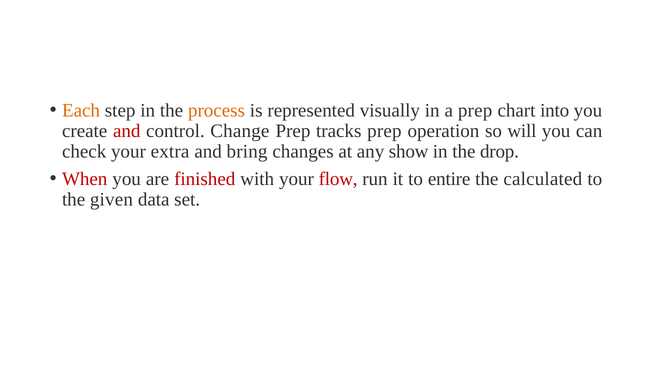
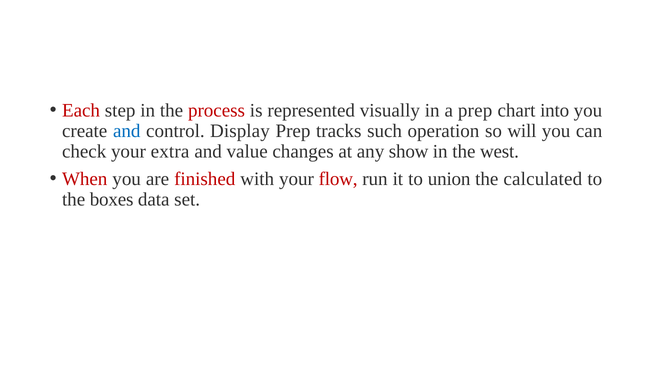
Each colour: orange -> red (81, 110)
process colour: orange -> red (217, 110)
and colour: red -> blue (127, 131)
Change: Change -> Display (240, 131)
tracks prep: prep -> such (385, 131)
bring: bring -> value (247, 152)
drop: drop -> west (499, 152)
entire: entire -> union (449, 179)
given: given -> boxes (112, 200)
